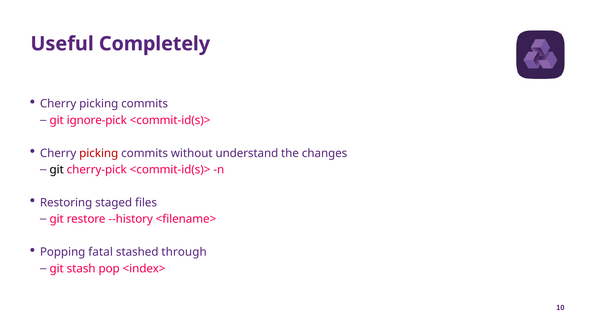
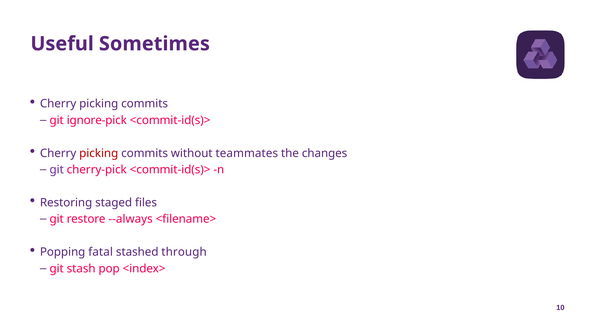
Completely: Completely -> Sometimes (154, 44)
understand: understand -> teammates (247, 153)
git colour: black -> purple (57, 170)
--history: --history -> --always (131, 219)
